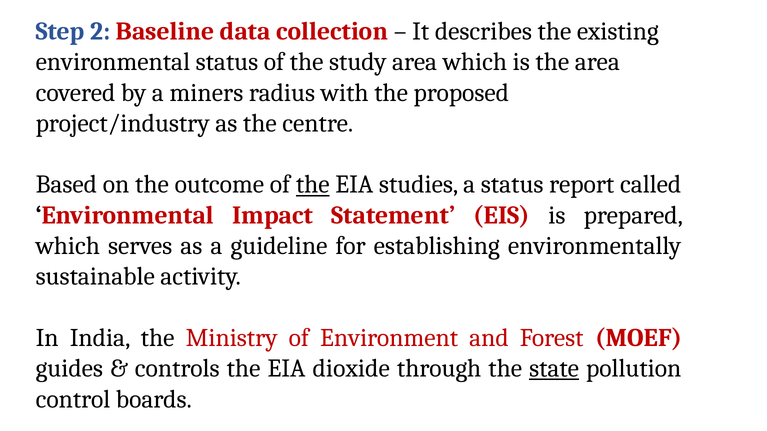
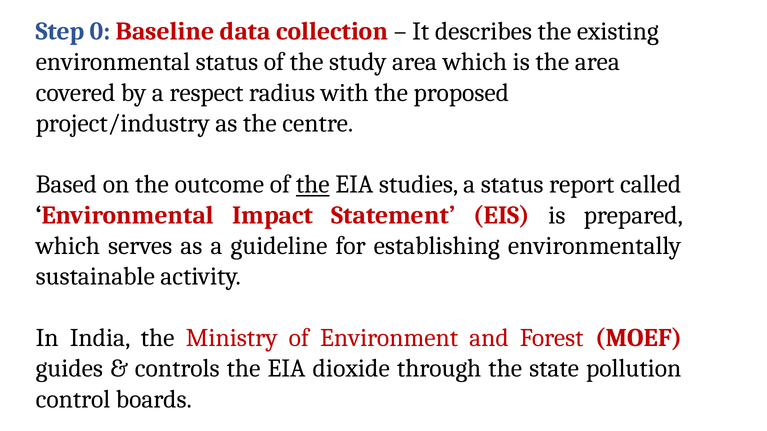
2: 2 -> 0 (100, 31)
miners: miners -> respect (207, 93)
state underline: present -> none (554, 369)
